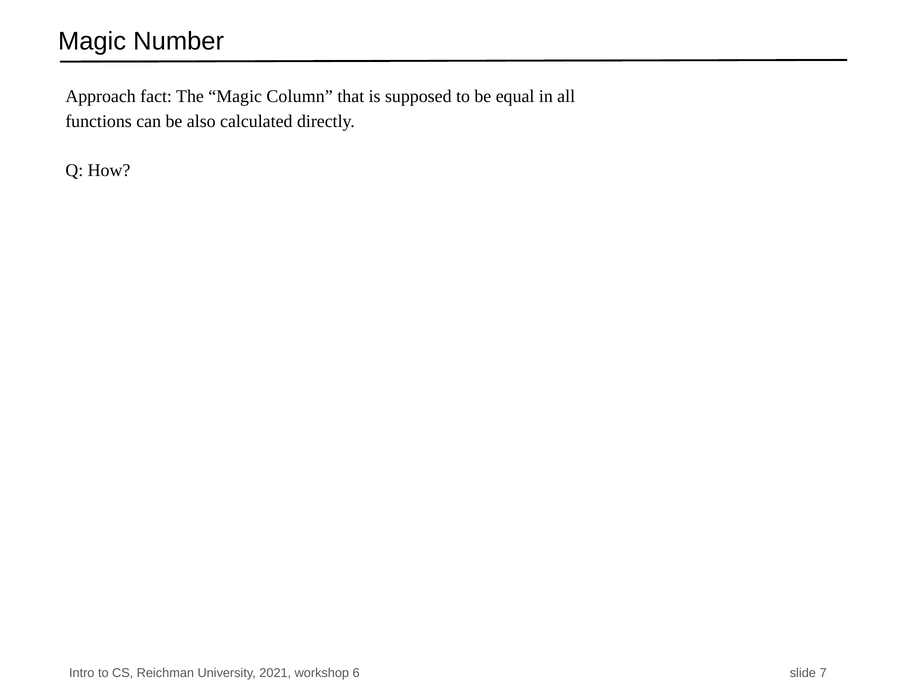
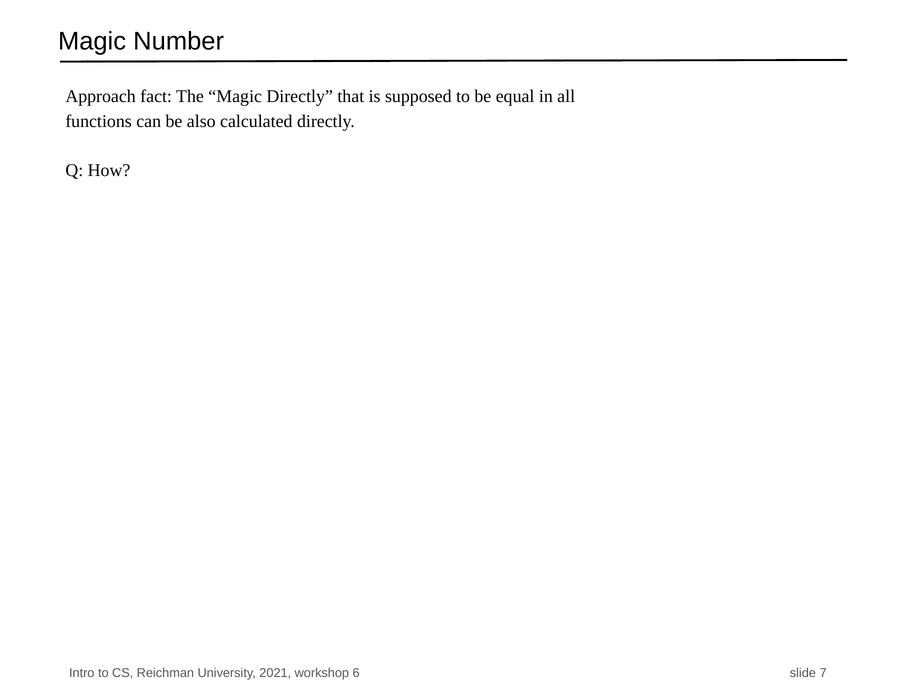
Magic Column: Column -> Directly (300, 96)
